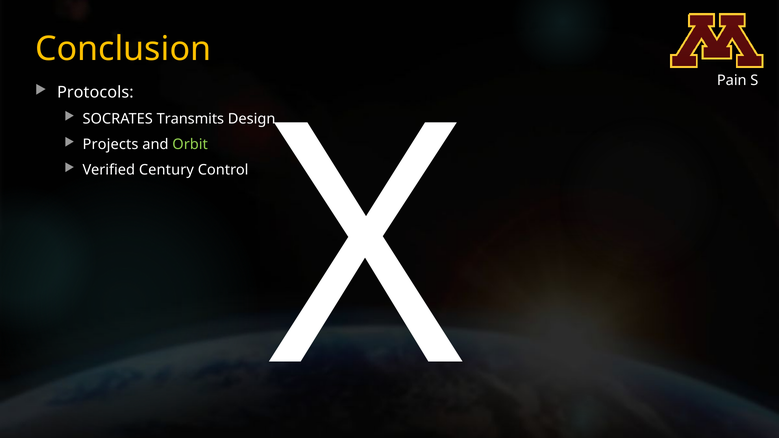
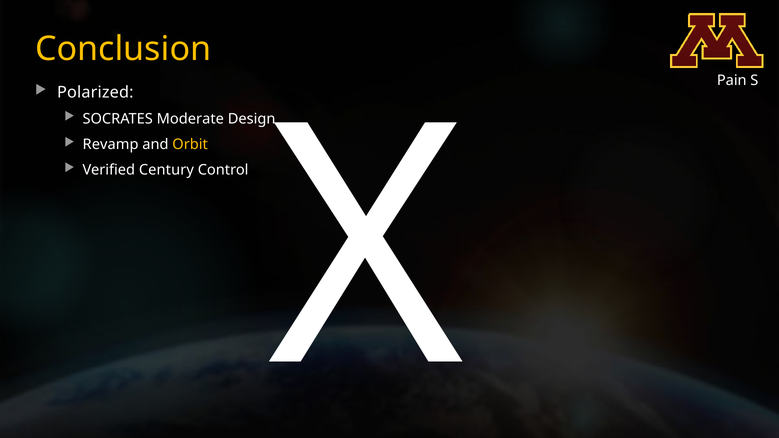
Protocols: Protocols -> Polarized (95, 92)
Transmits: Transmits -> Moderate (190, 119)
Projects: Projects -> Revamp (111, 144)
Orbit colour: light green -> yellow (190, 144)
